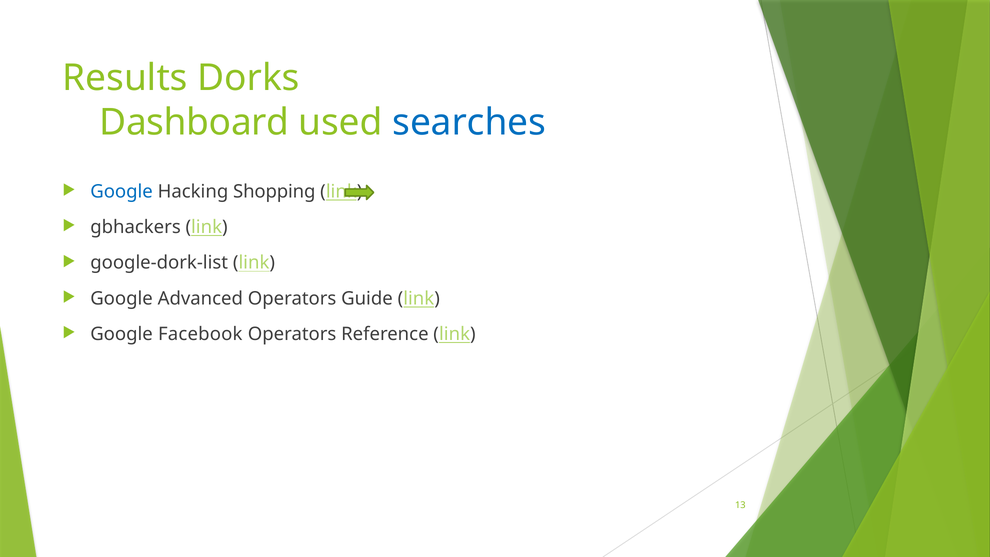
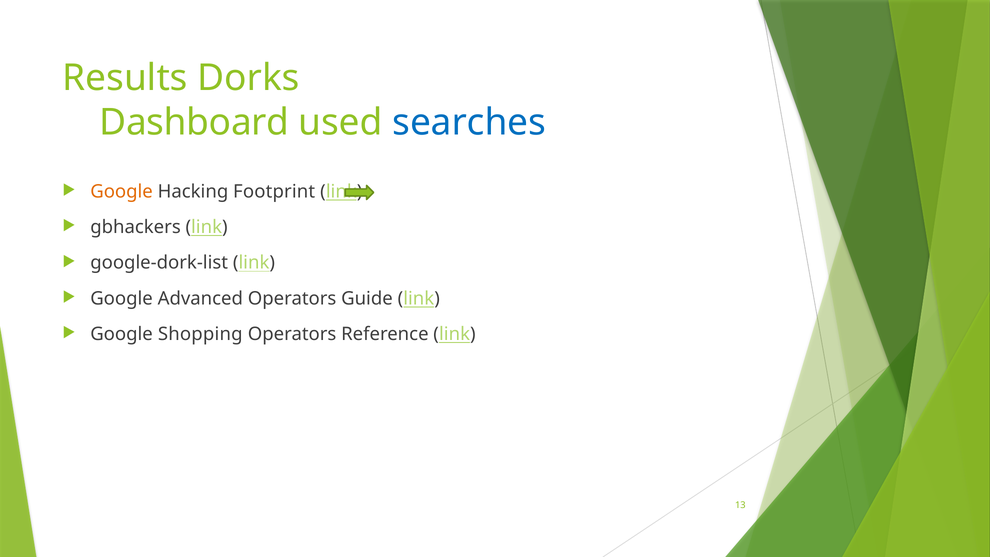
Google colour: blue -> orange (122, 192)
Shopping: Shopping -> Footprint (274, 192)
Facebook: Facebook -> Shopping (200, 334)
